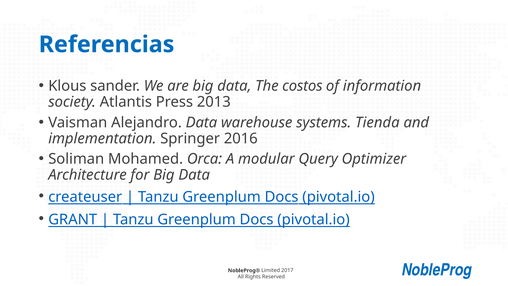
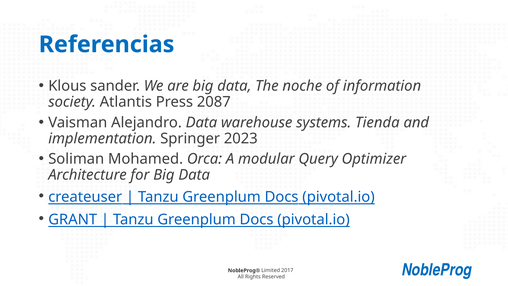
costos: costos -> noche (302, 86)
2013: 2013 -> 2087 (214, 102)
2016: 2016 -> 2023 (241, 138)
